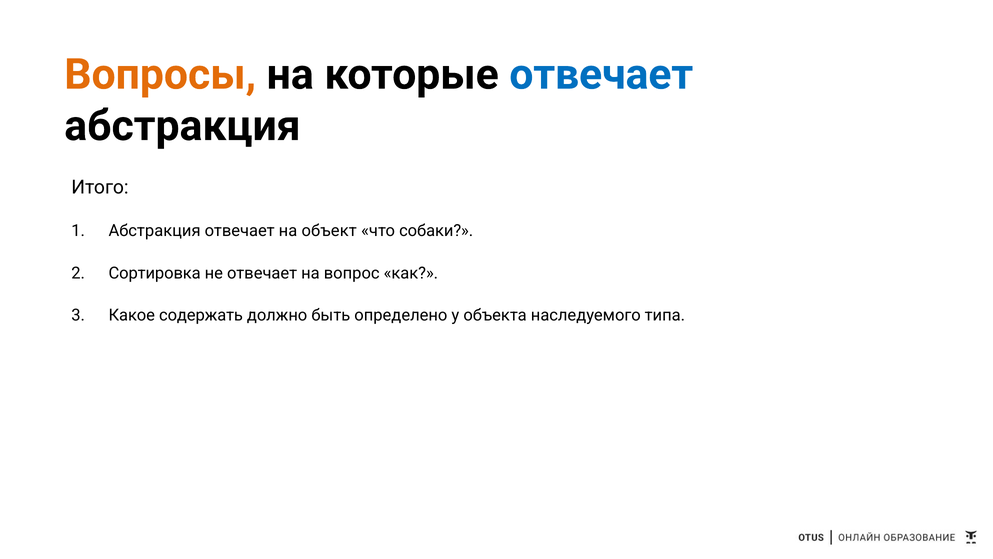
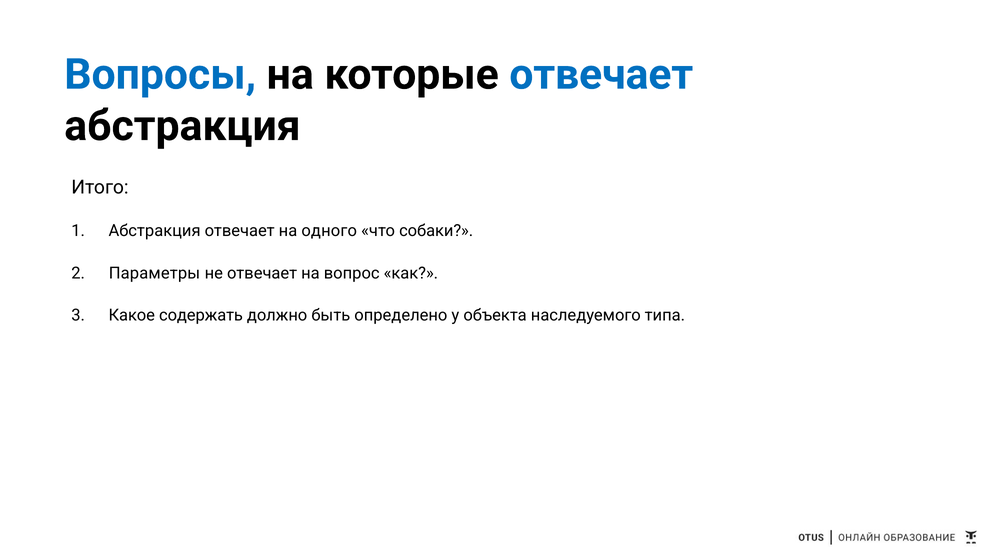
Вопросы colour: orange -> blue (160, 75)
объект: объект -> одного (329, 231)
Сортировка: Сортировка -> Параметры (154, 273)
